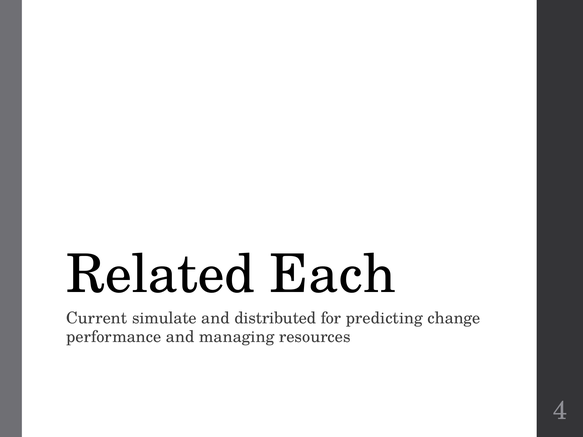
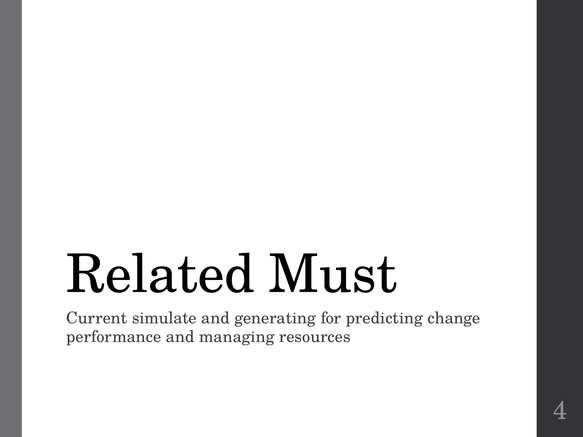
Each: Each -> Must (333, 275)
distributed: distributed -> generating (275, 318)
